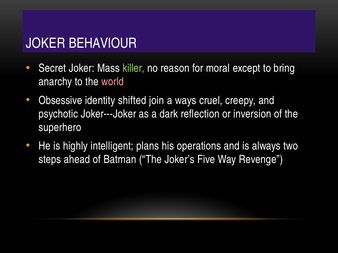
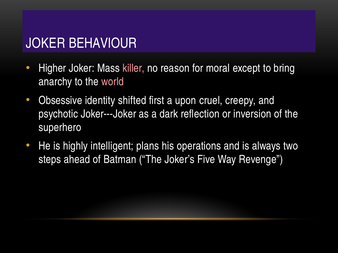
Secret: Secret -> Higher (52, 68)
killer colour: light green -> pink (134, 68)
join: join -> first (157, 101)
ways: ways -> upon (186, 101)
